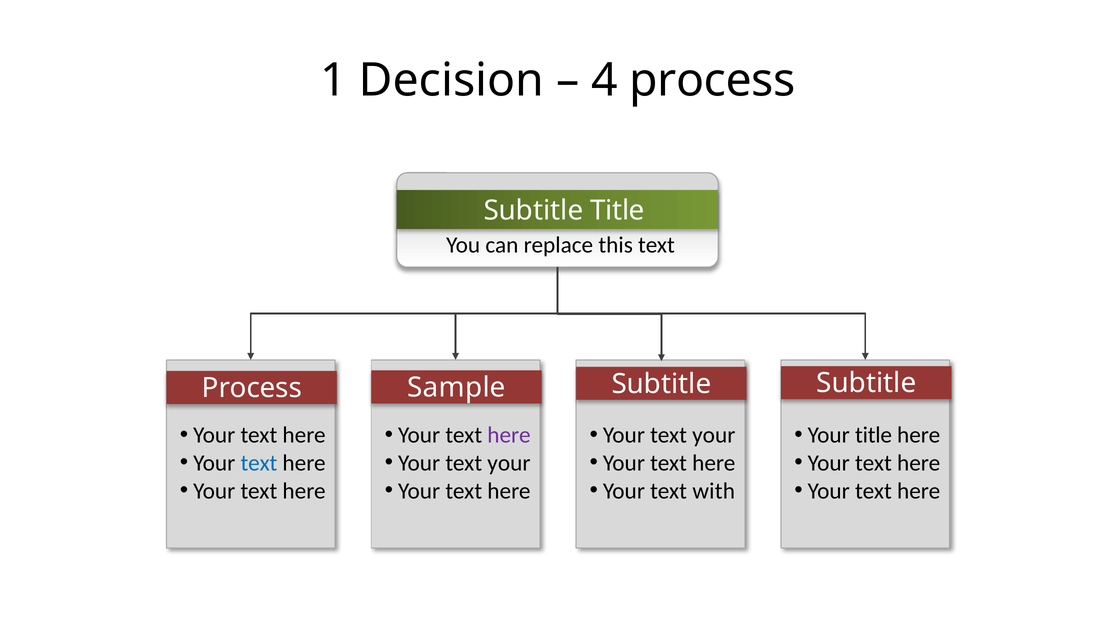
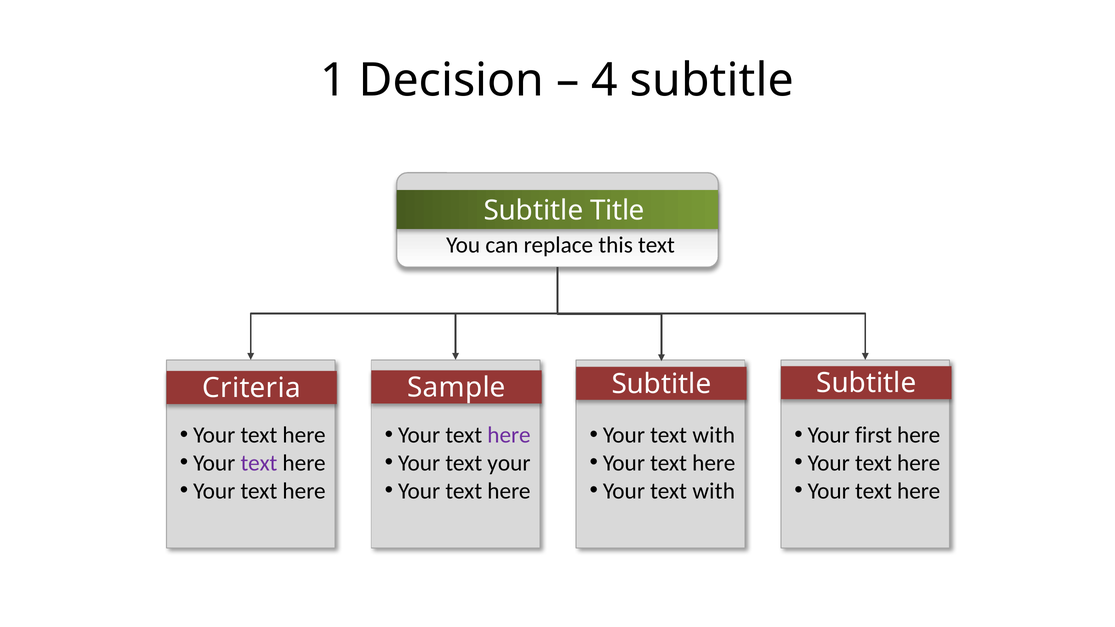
4 process: process -> subtitle (712, 81)
Process: Process -> Criteria (252, 388)
your: your -> with (714, 435)
Your title: title -> first (874, 435)
text colour: blue -> purple (259, 463)
